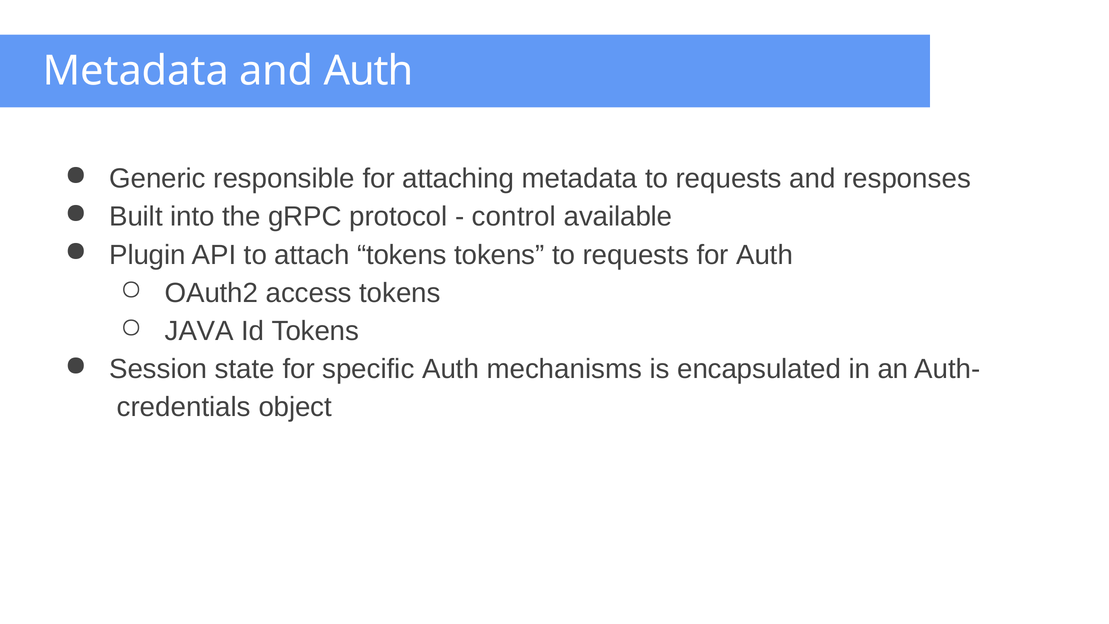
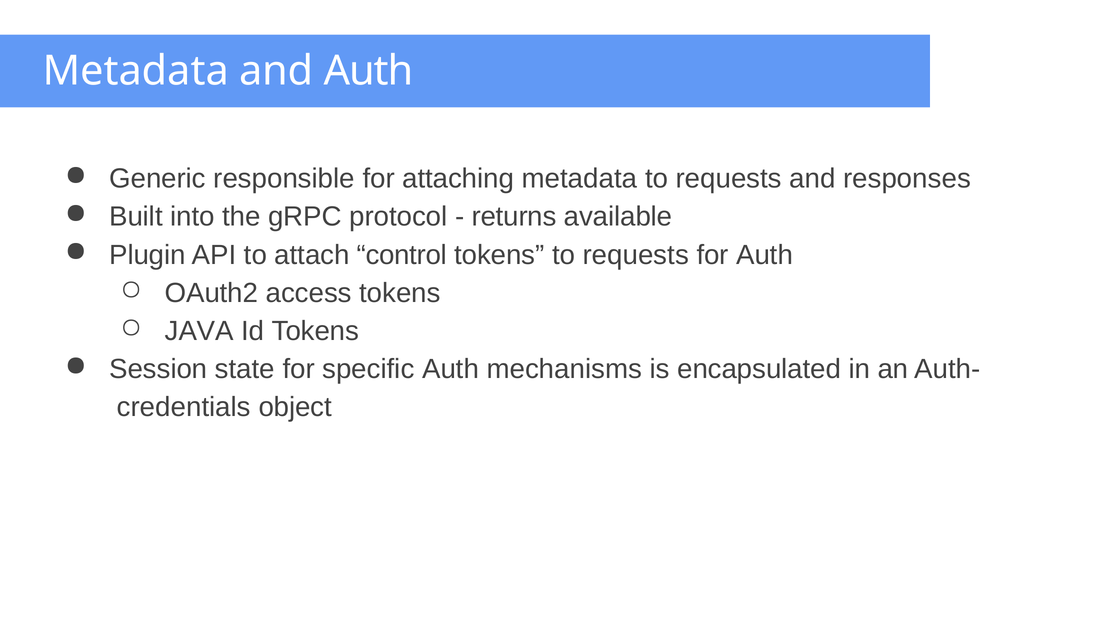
control: control -> returns (514, 217)
attach tokens: tokens -> control (402, 255)
